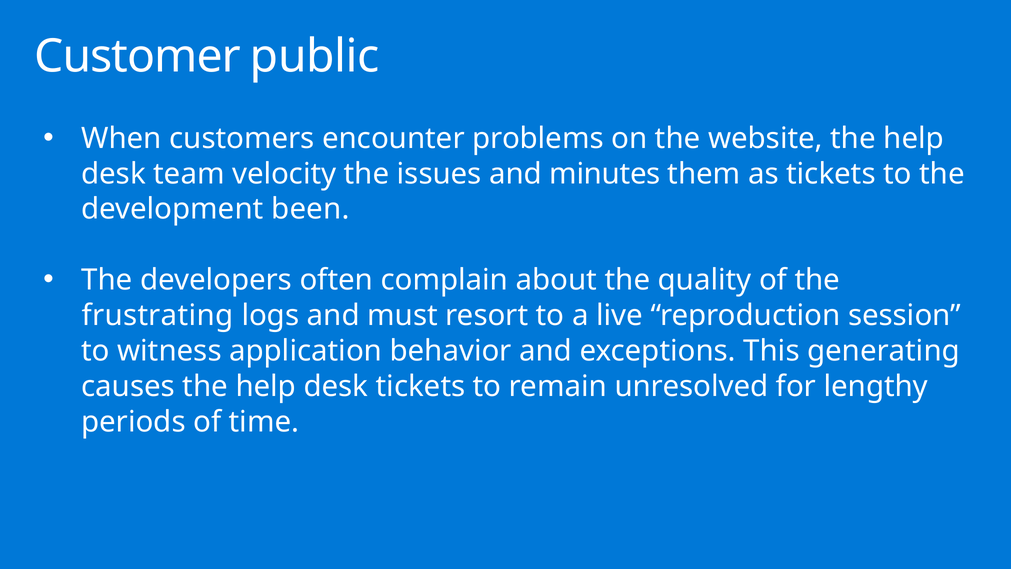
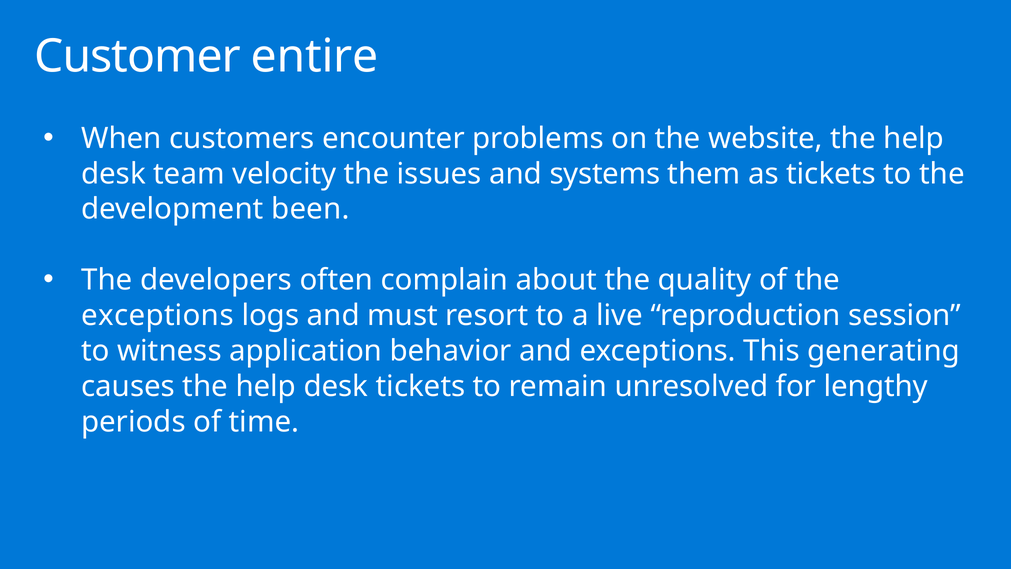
public: public -> entire (315, 56)
minutes: minutes -> systems (605, 174)
frustrating: frustrating -> exceptions (157, 315)
